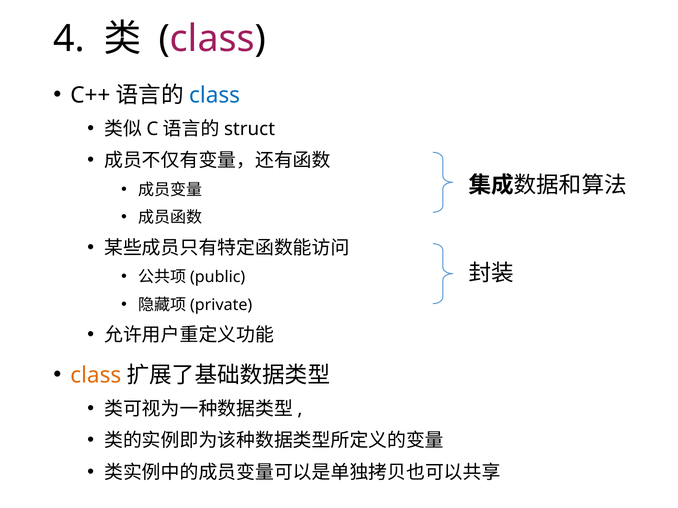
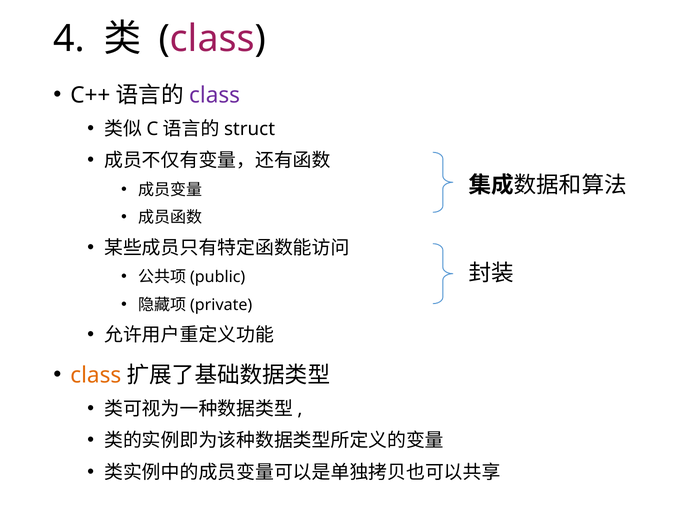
class colour: blue -> purple (215, 95)
